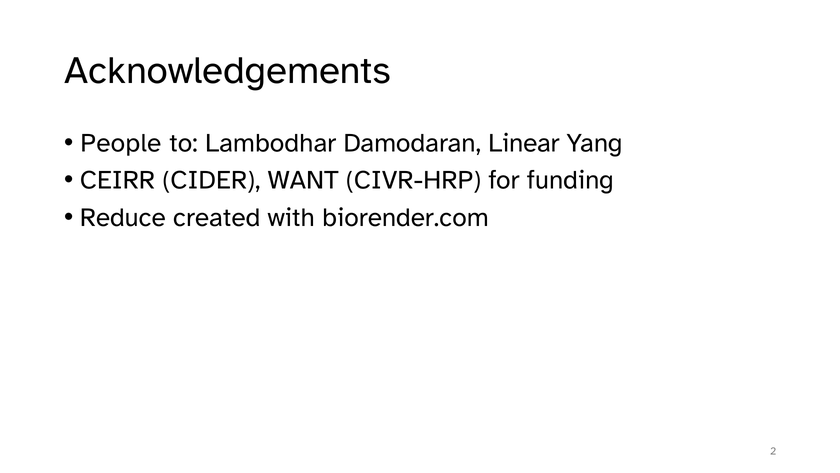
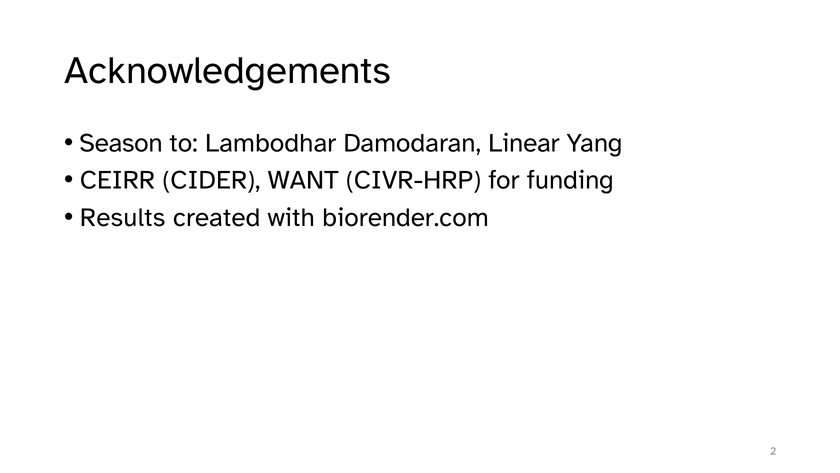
People: People -> Season (121, 143)
Reduce: Reduce -> Results (123, 217)
